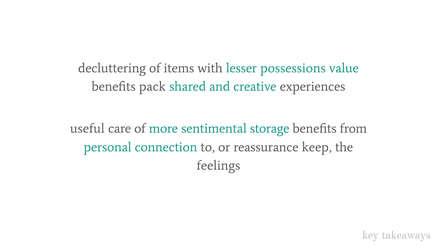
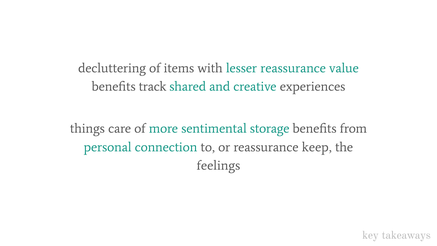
lesser possessions: possessions -> reassurance (293, 68)
pack: pack -> track (153, 86)
useful: useful -> things (87, 128)
